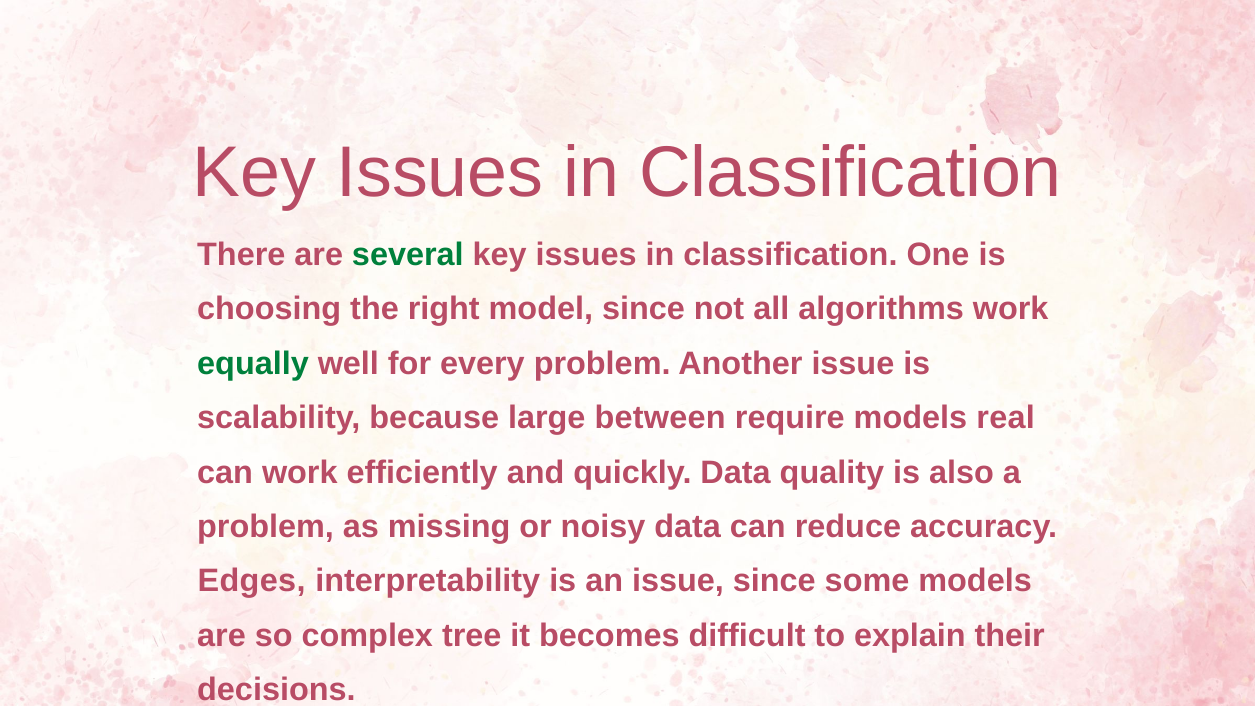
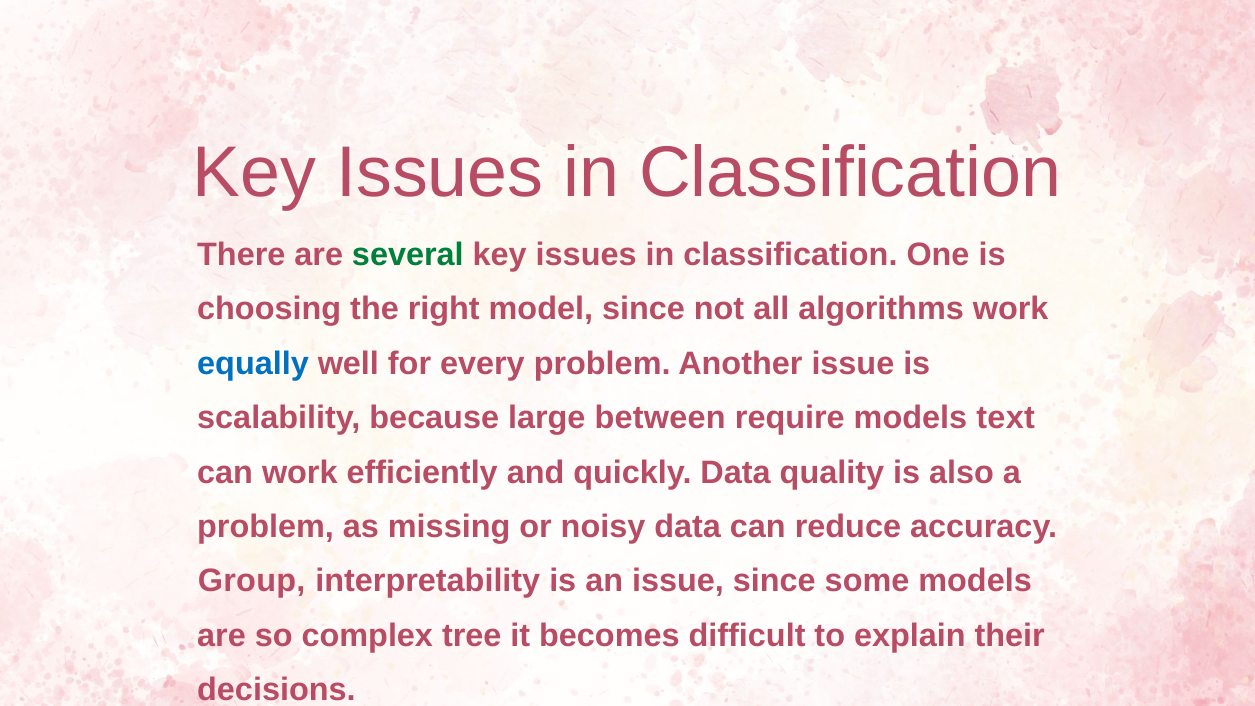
equally colour: green -> blue (253, 364)
real: real -> text (1006, 418)
Edges: Edges -> Group (252, 581)
